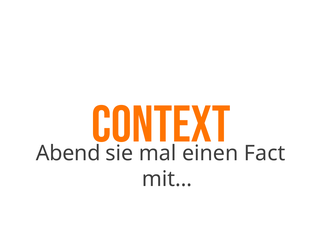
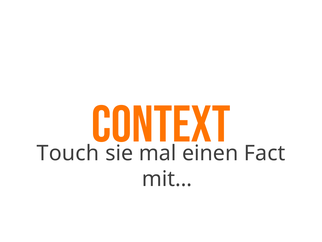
Abend: Abend -> Touch (68, 153)
